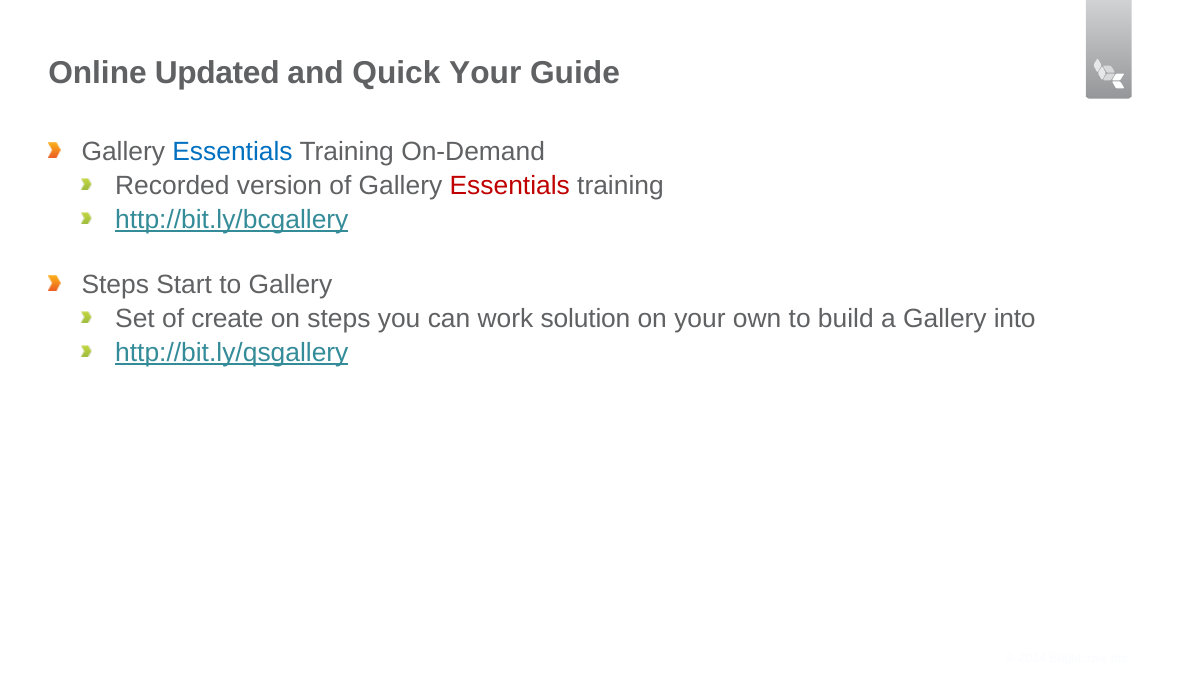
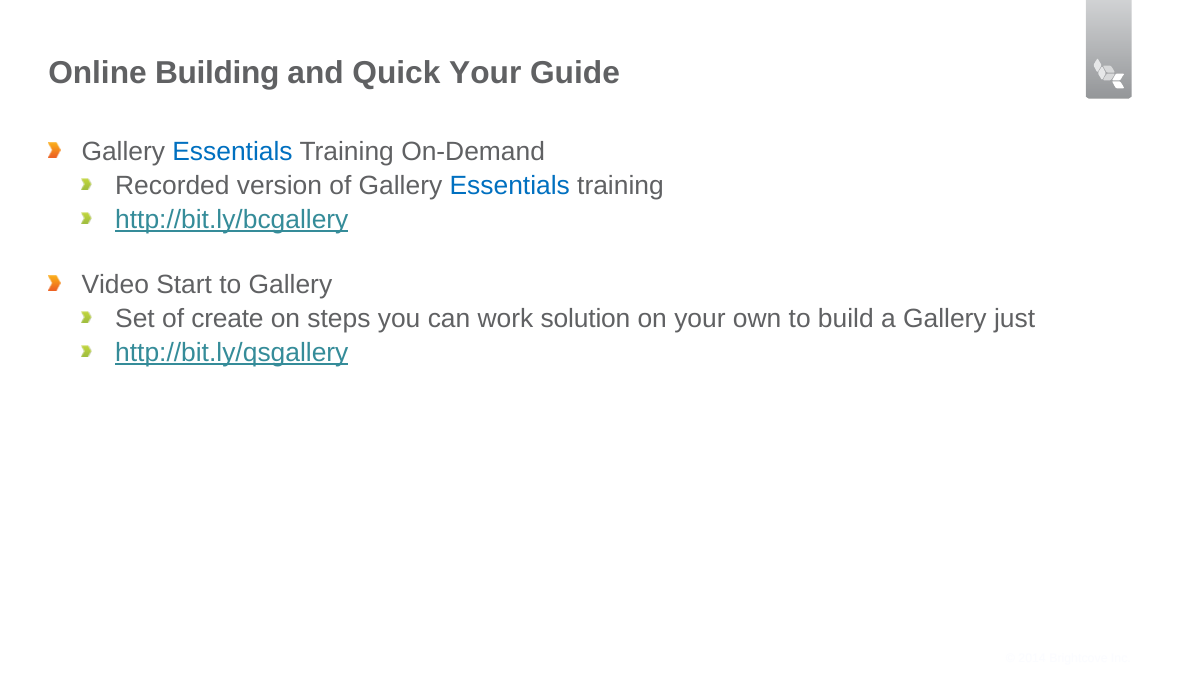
Updated: Updated -> Building (217, 73)
Essentials colour: red -> blue (510, 186)
Steps: Steps -> Video (115, 285)
into: into -> just (1015, 319)
